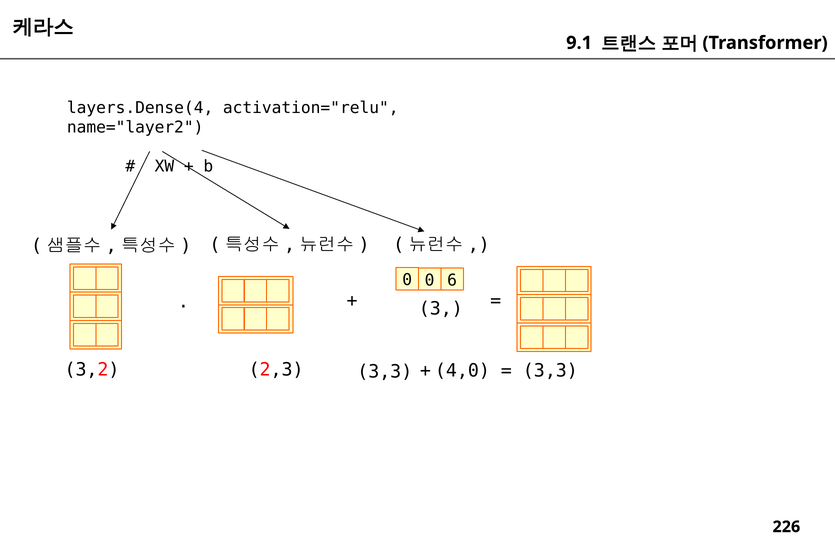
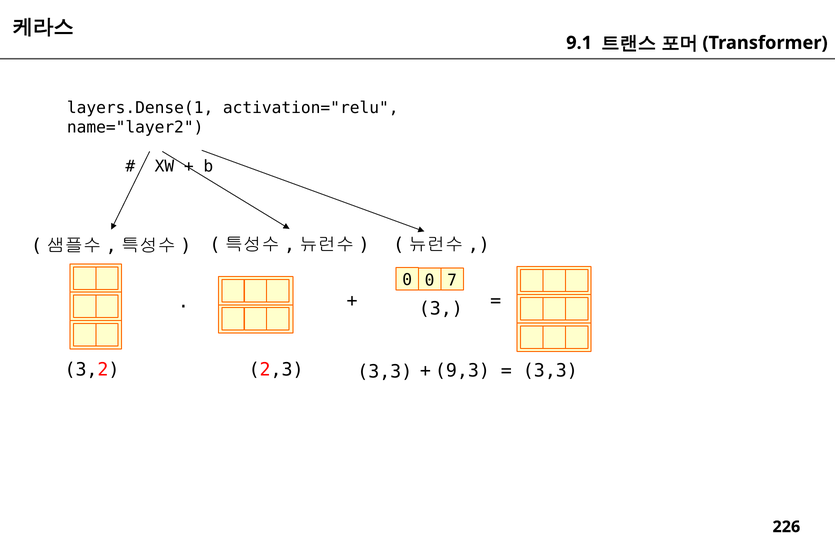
layers.Dense(4: layers.Dense(4 -> layers.Dense(1 (140, 108)
6: 6 -> 7 (452, 280)
4,0: 4,0 -> 9,3 (462, 370)
